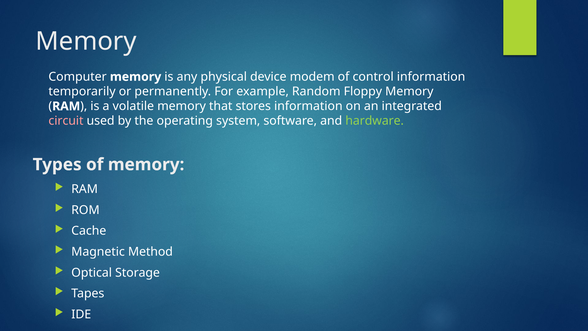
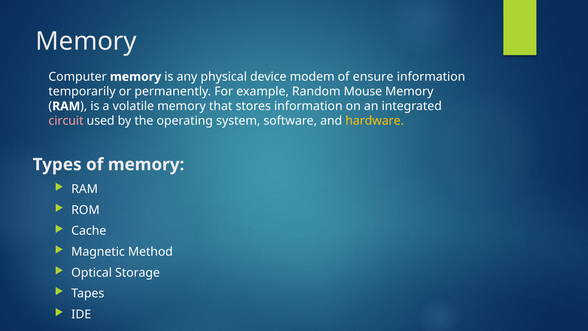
control: control -> ensure (373, 77)
Floppy: Floppy -> Mouse (363, 91)
hardware colour: light green -> yellow (375, 121)
